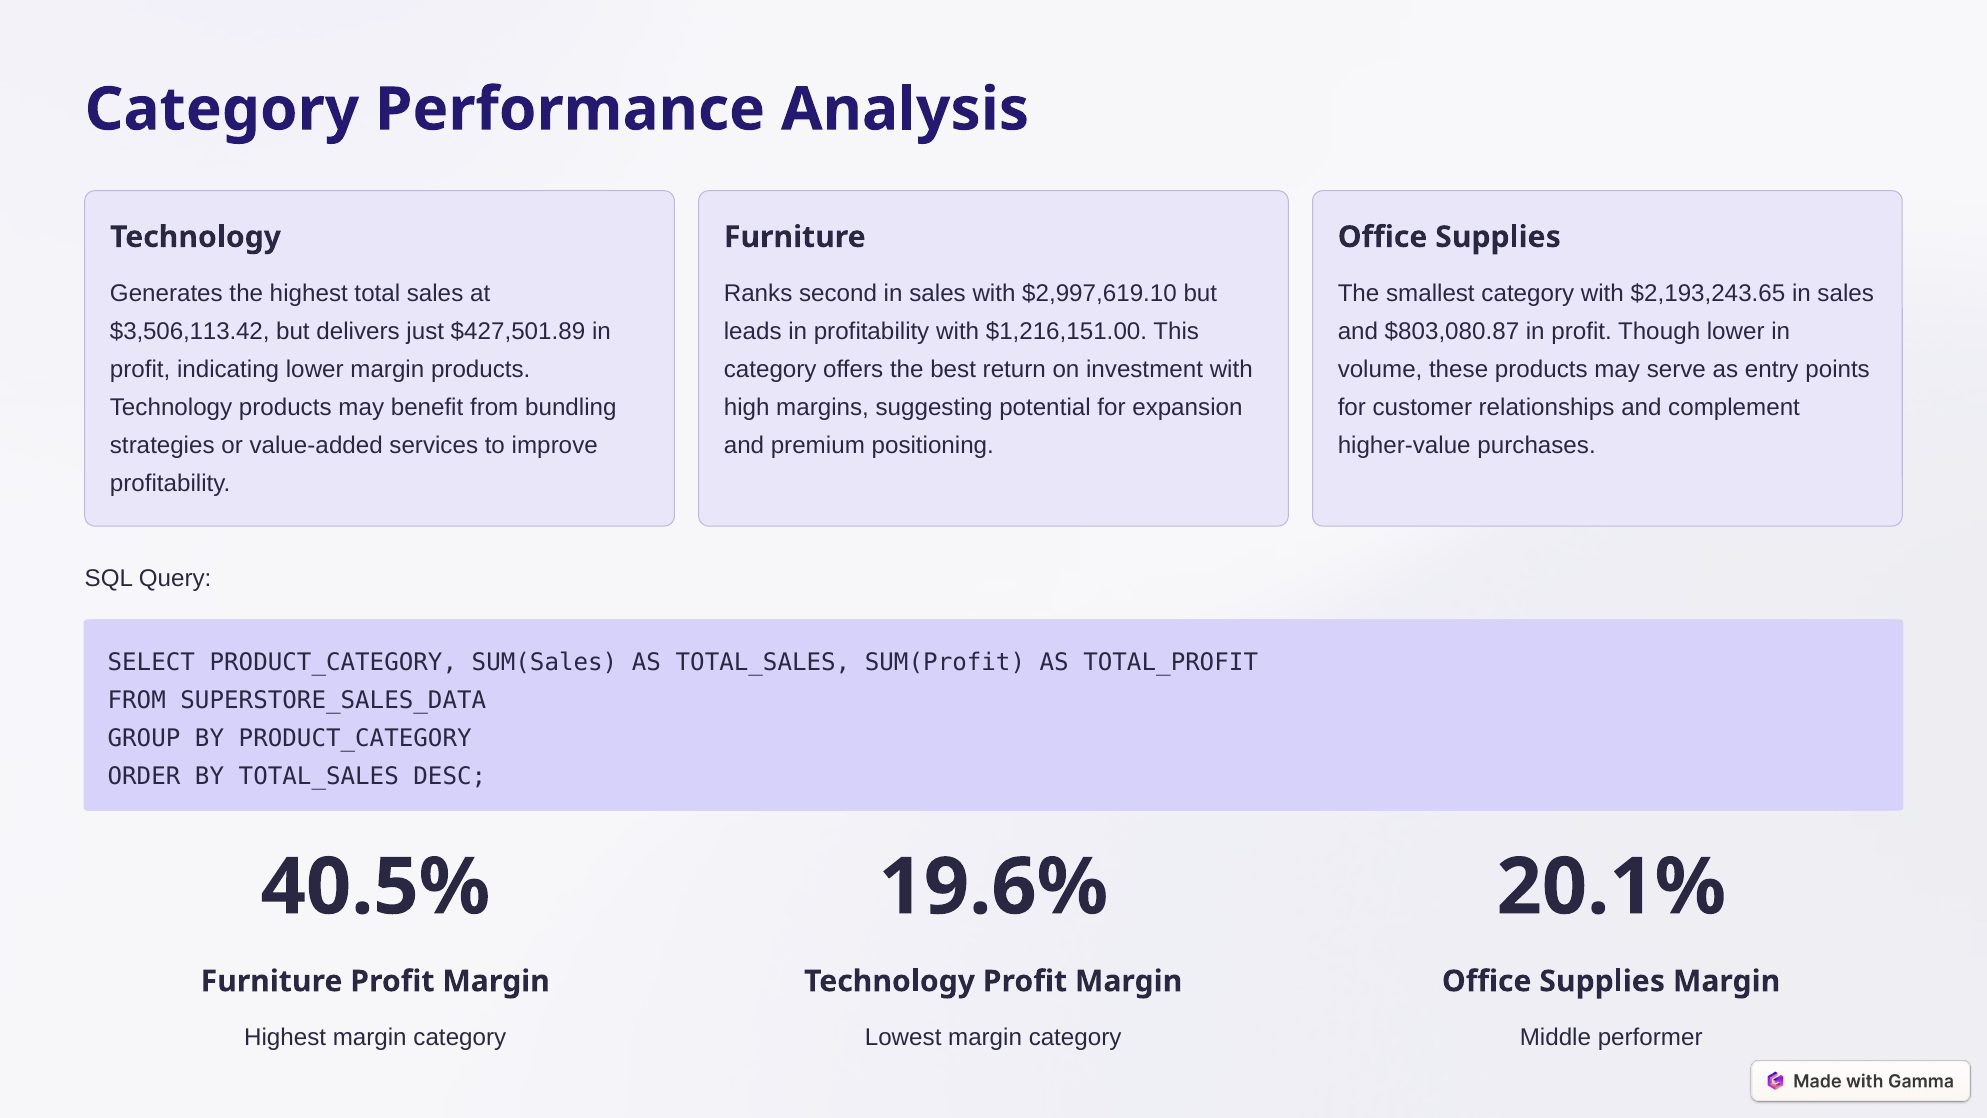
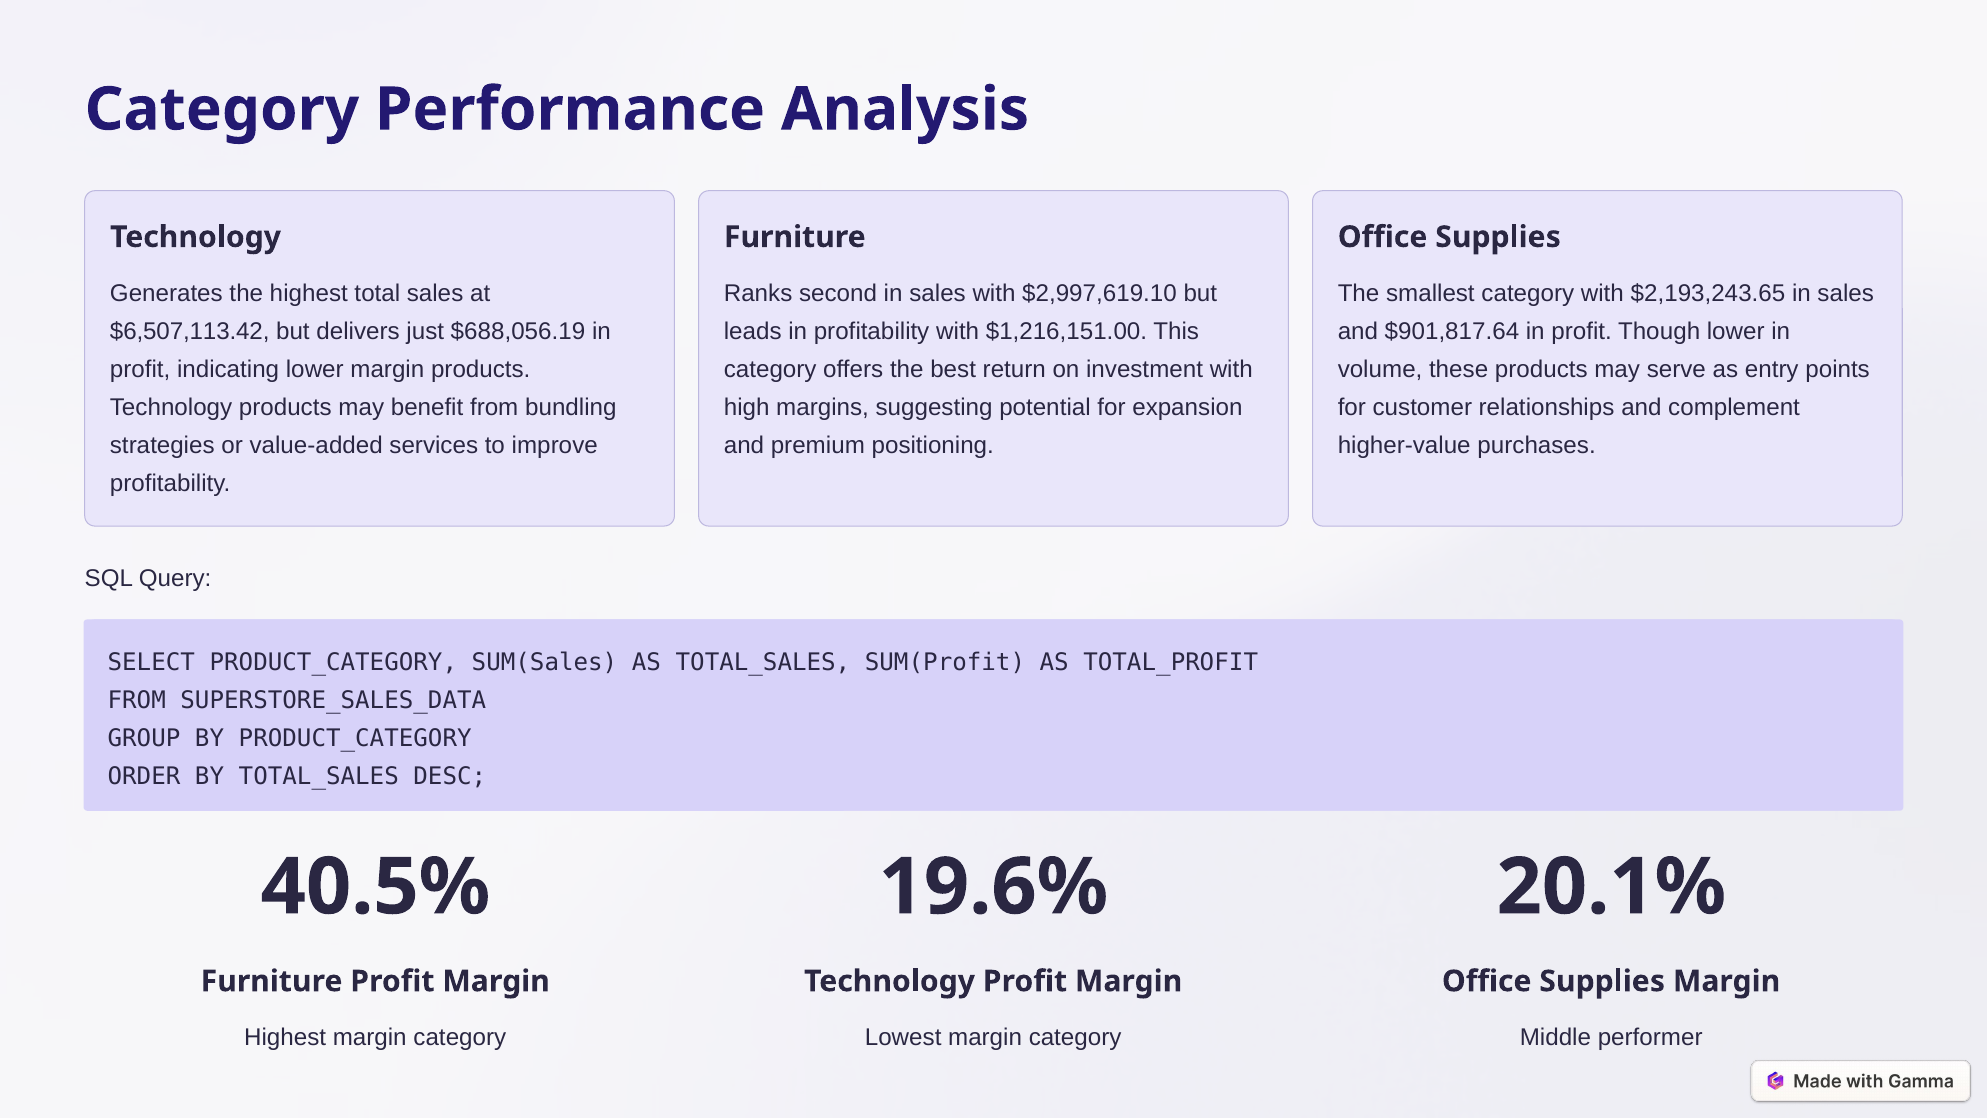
$803,080.87: $803,080.87 -> $901,817.64 (1452, 331)
$3,506,113.42: $3,506,113.42 -> $6,507,113.42 (190, 331)
$427,501.89: $427,501.89 -> $688,056.19 (518, 331)
